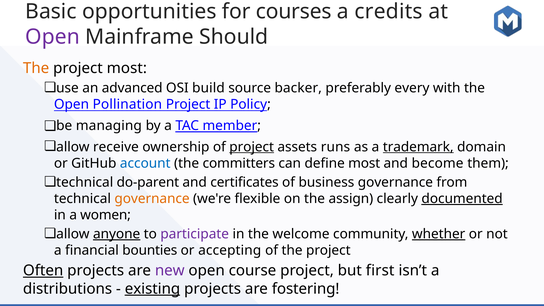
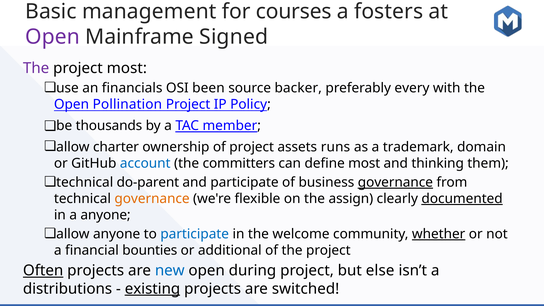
opportunities: opportunities -> management (149, 12)
credits: credits -> fosters (389, 12)
Should: Should -> Signed (234, 37)
The colour: orange -> purple (36, 68)
advanced: advanced -> financials (132, 88)
build: build -> been (208, 88)
managing: managing -> thousands (109, 126)
receive: receive -> charter (116, 147)
project underline: present -> none (252, 147)
trademark underline: present -> none (418, 147)
become: become -> thinking (438, 163)
and certificates: certificates -> participate (244, 182)
governance underline: none -> present (395, 182)
a women: women -> anyone (106, 215)
anyone underline: present -> none (117, 234)
participate colour: purple -> blue (195, 234)
accepting: accepting -> additional (230, 250)
new colour: purple -> blue (170, 271)
course: course -> during (252, 271)
first: first -> else (380, 271)
fostering: fostering -> switched (306, 289)
